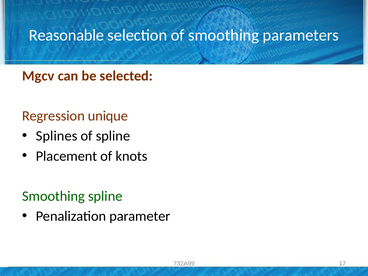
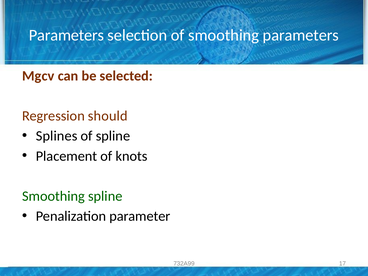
Reasonable: Reasonable -> Parameters (66, 35)
unique: unique -> should (108, 116)
